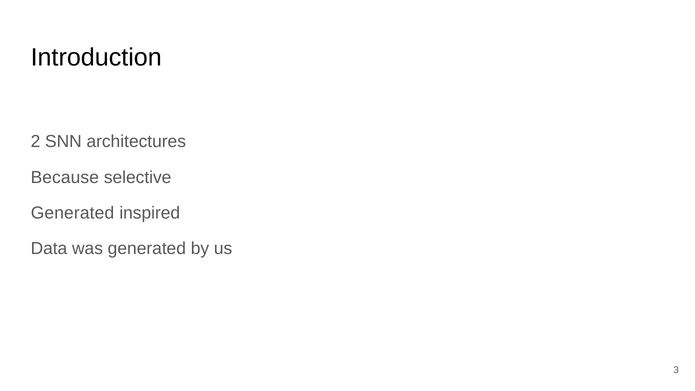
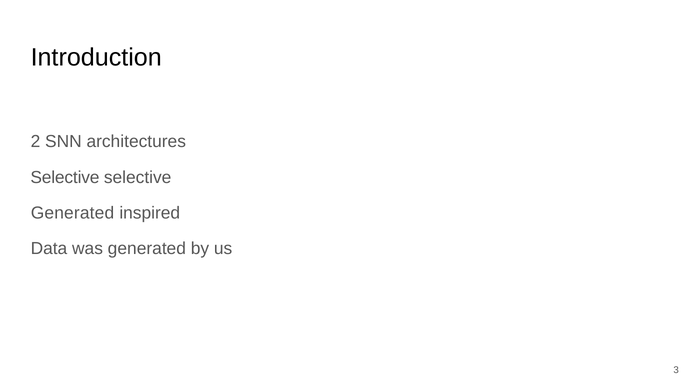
Because: Because -> Selective (65, 177)
